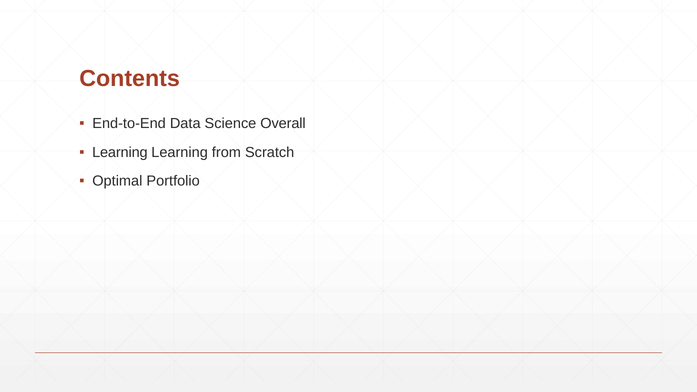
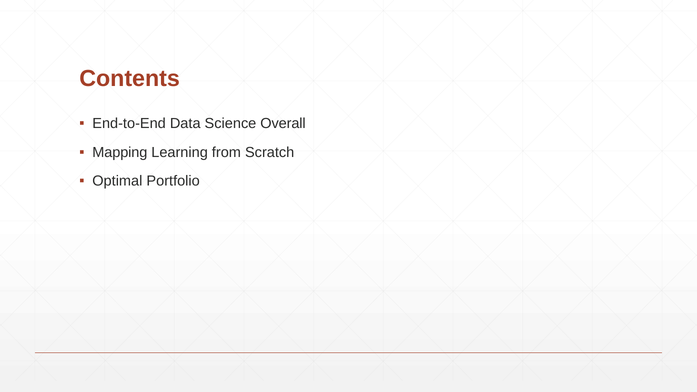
Learning: Learning -> Mapping (120, 152)
